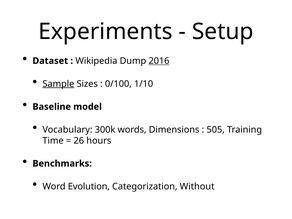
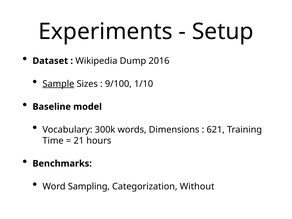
2016 underline: present -> none (159, 61)
0/100: 0/100 -> 9/100 (118, 84)
505: 505 -> 621 (216, 130)
26: 26 -> 21 (79, 141)
Evolution: Evolution -> Sampling (89, 186)
